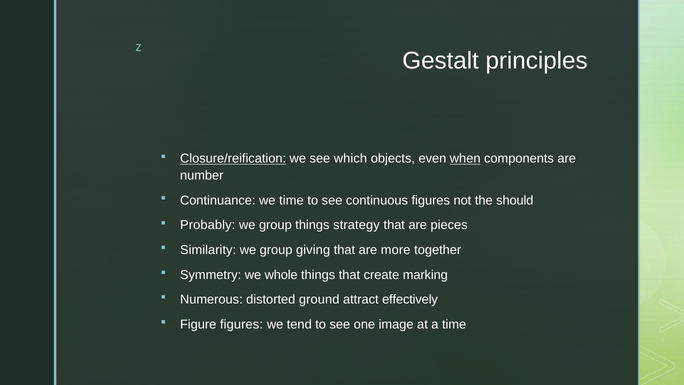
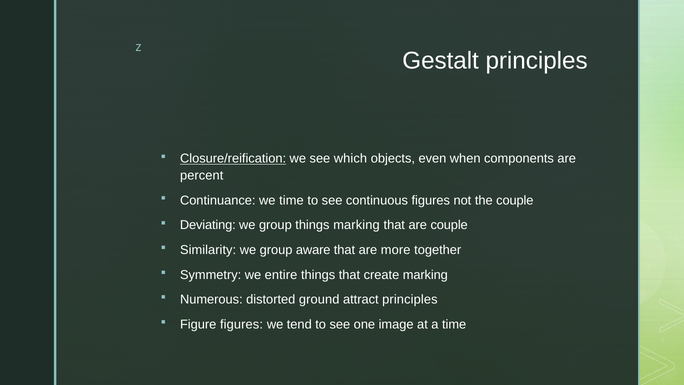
when underline: present -> none (465, 159)
number: number -> percent (202, 176)
the should: should -> couple (515, 200)
Probably: Probably -> Deviating (208, 225)
things strategy: strategy -> marking (356, 225)
are pieces: pieces -> couple (449, 225)
giving: giving -> aware (313, 250)
whole: whole -> entire (281, 275)
attract effectively: effectively -> principles (410, 299)
